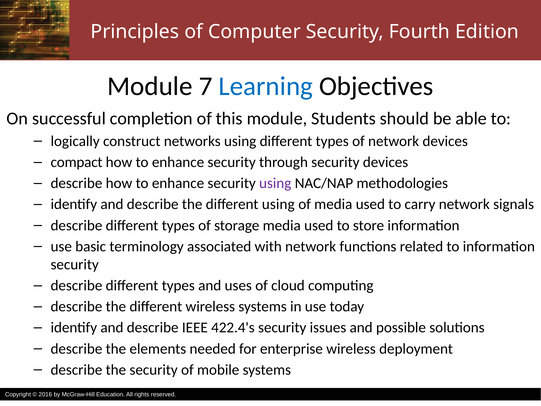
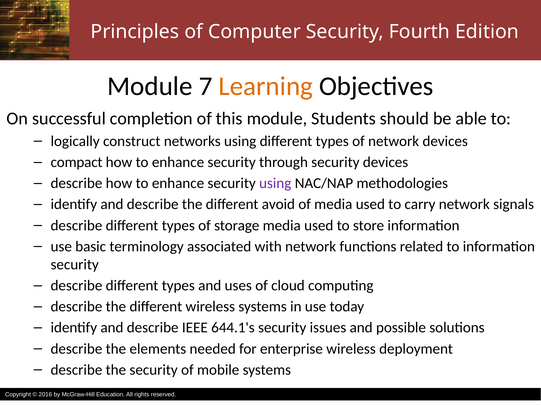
Learning colour: blue -> orange (266, 86)
different using: using -> avoid (278, 204)
422.4's: 422.4's -> 644.1's (233, 327)
